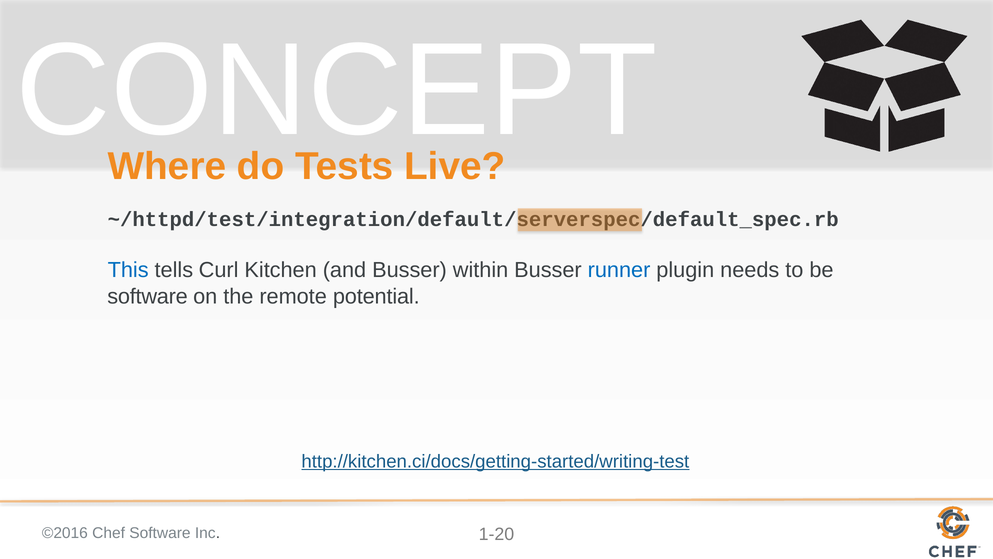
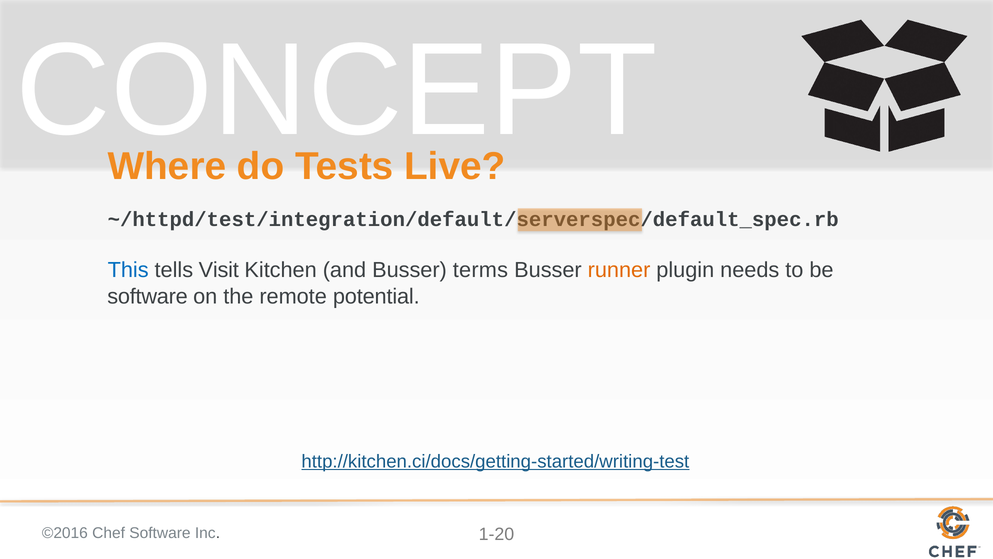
Curl: Curl -> Visit (219, 270)
within: within -> terms (480, 270)
runner colour: blue -> orange (619, 270)
